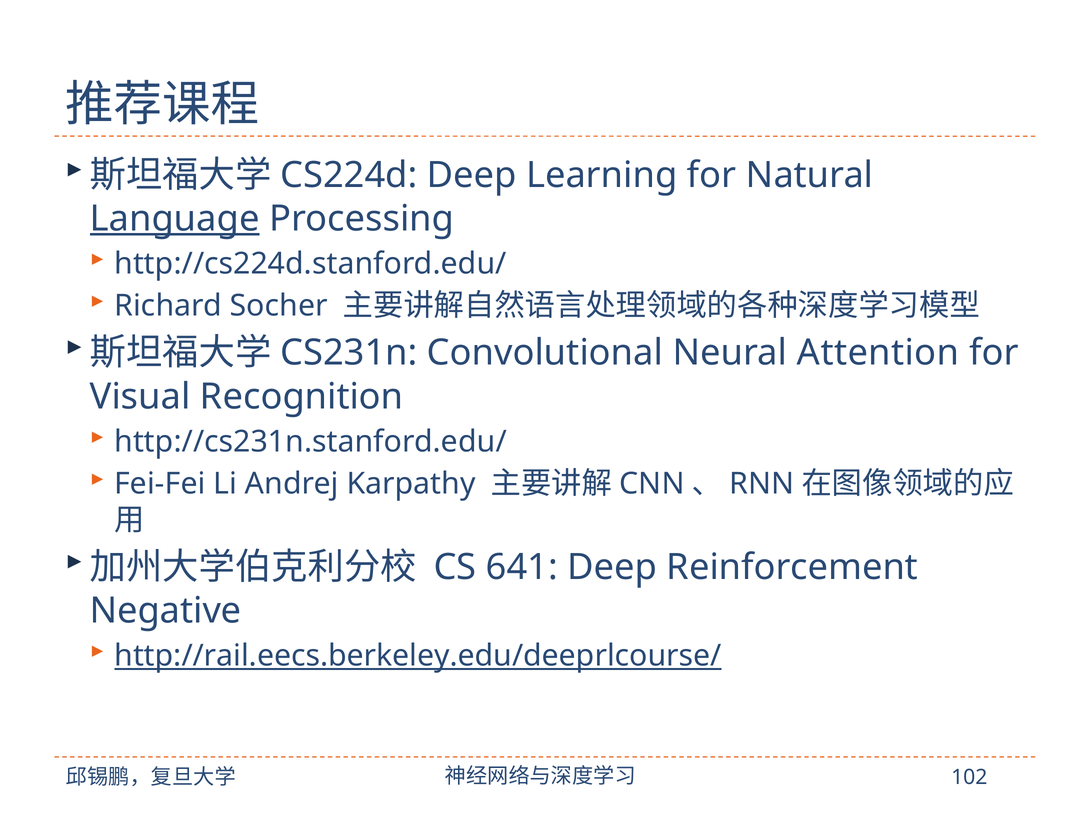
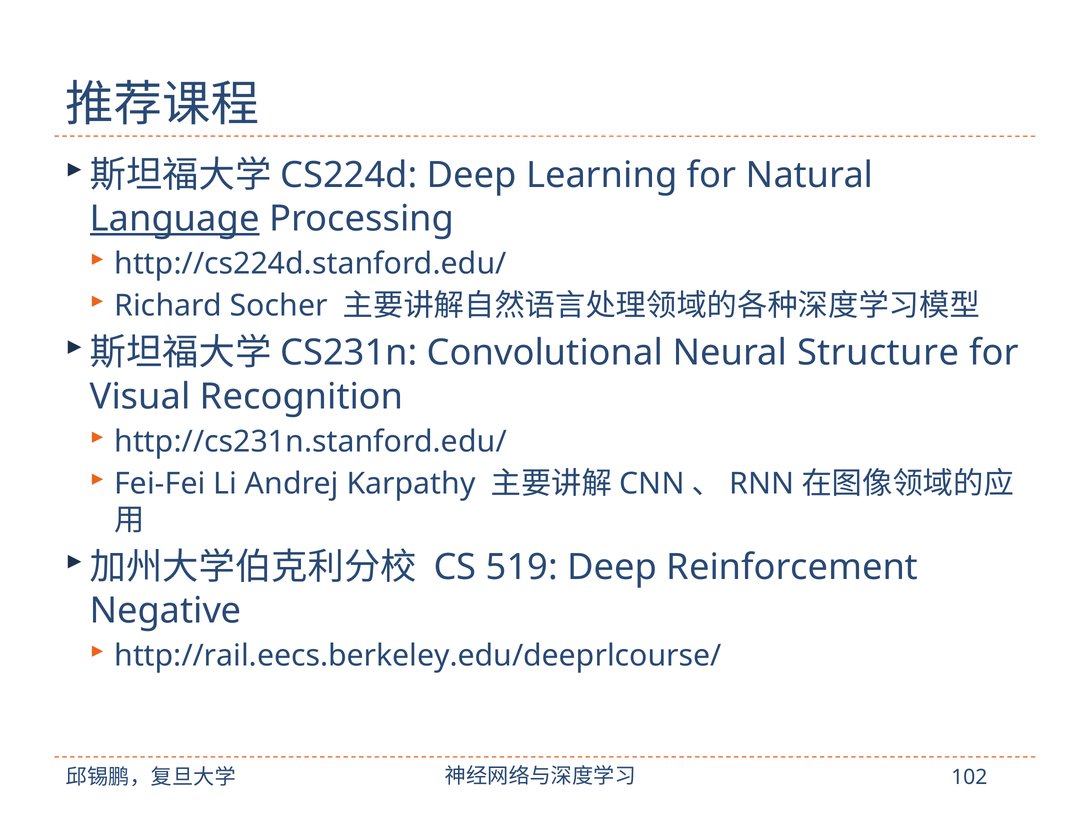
Attention: Attention -> Structure (878, 353)
641: 641 -> 519 (522, 568)
http://rail.eecs.berkeley.edu/deeprlcourse/ underline: present -> none (418, 656)
